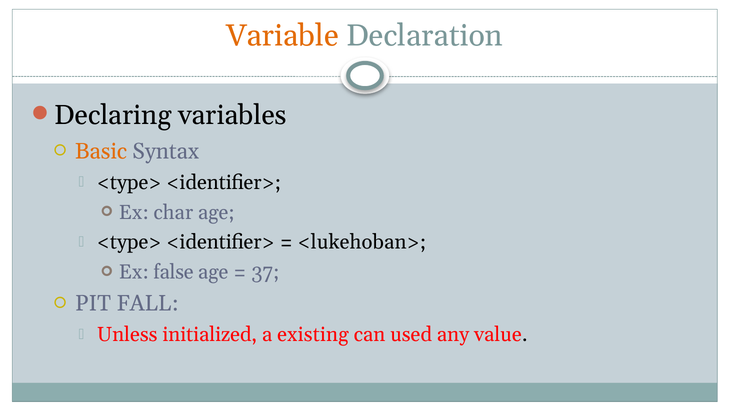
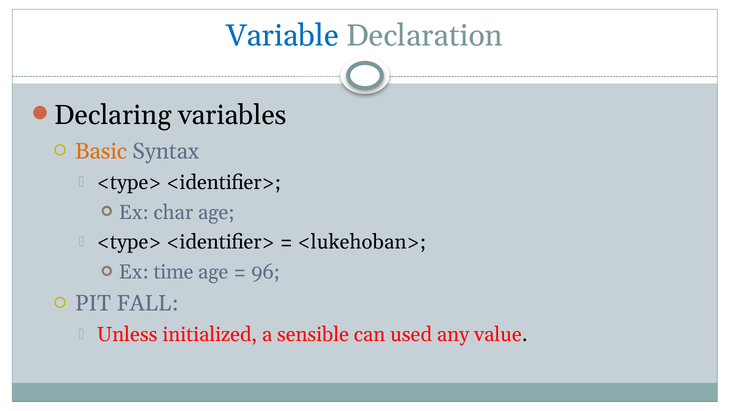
Variable colour: orange -> blue (283, 35)
false: false -> time (173, 272)
37: 37 -> 96 (266, 272)
existing: existing -> sensible (313, 334)
